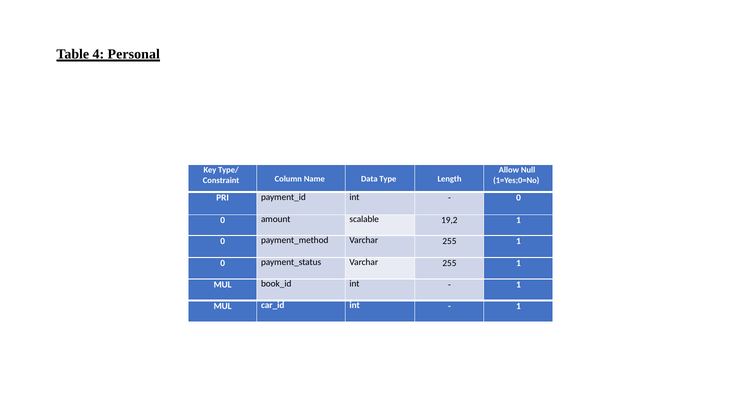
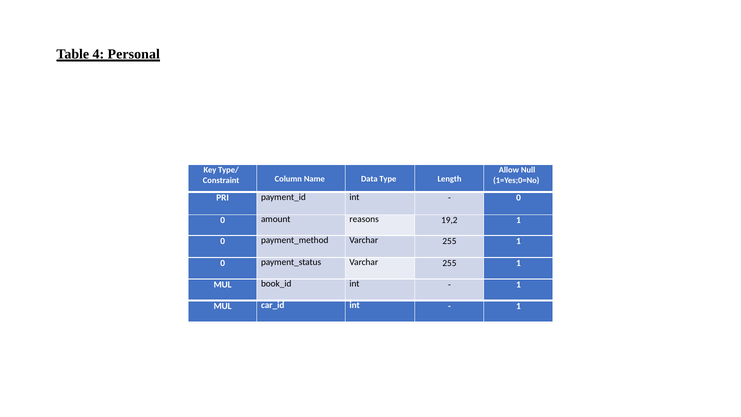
scalable: scalable -> reasons (364, 219)
